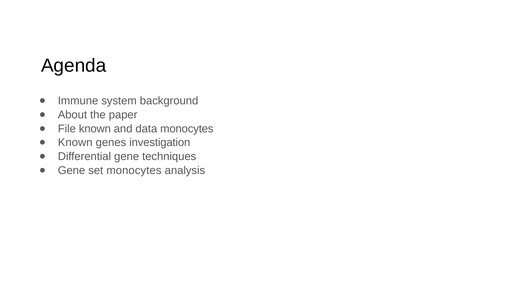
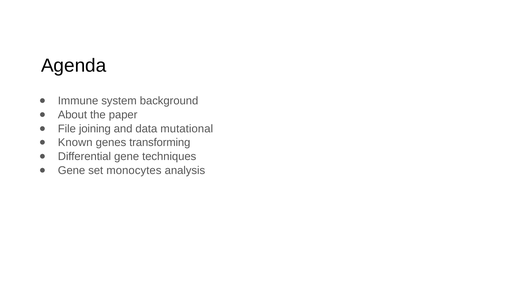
File known: known -> joining (95, 129)
data monocytes: monocytes -> mutational (187, 129)
investigation: investigation -> transforming (160, 143)
